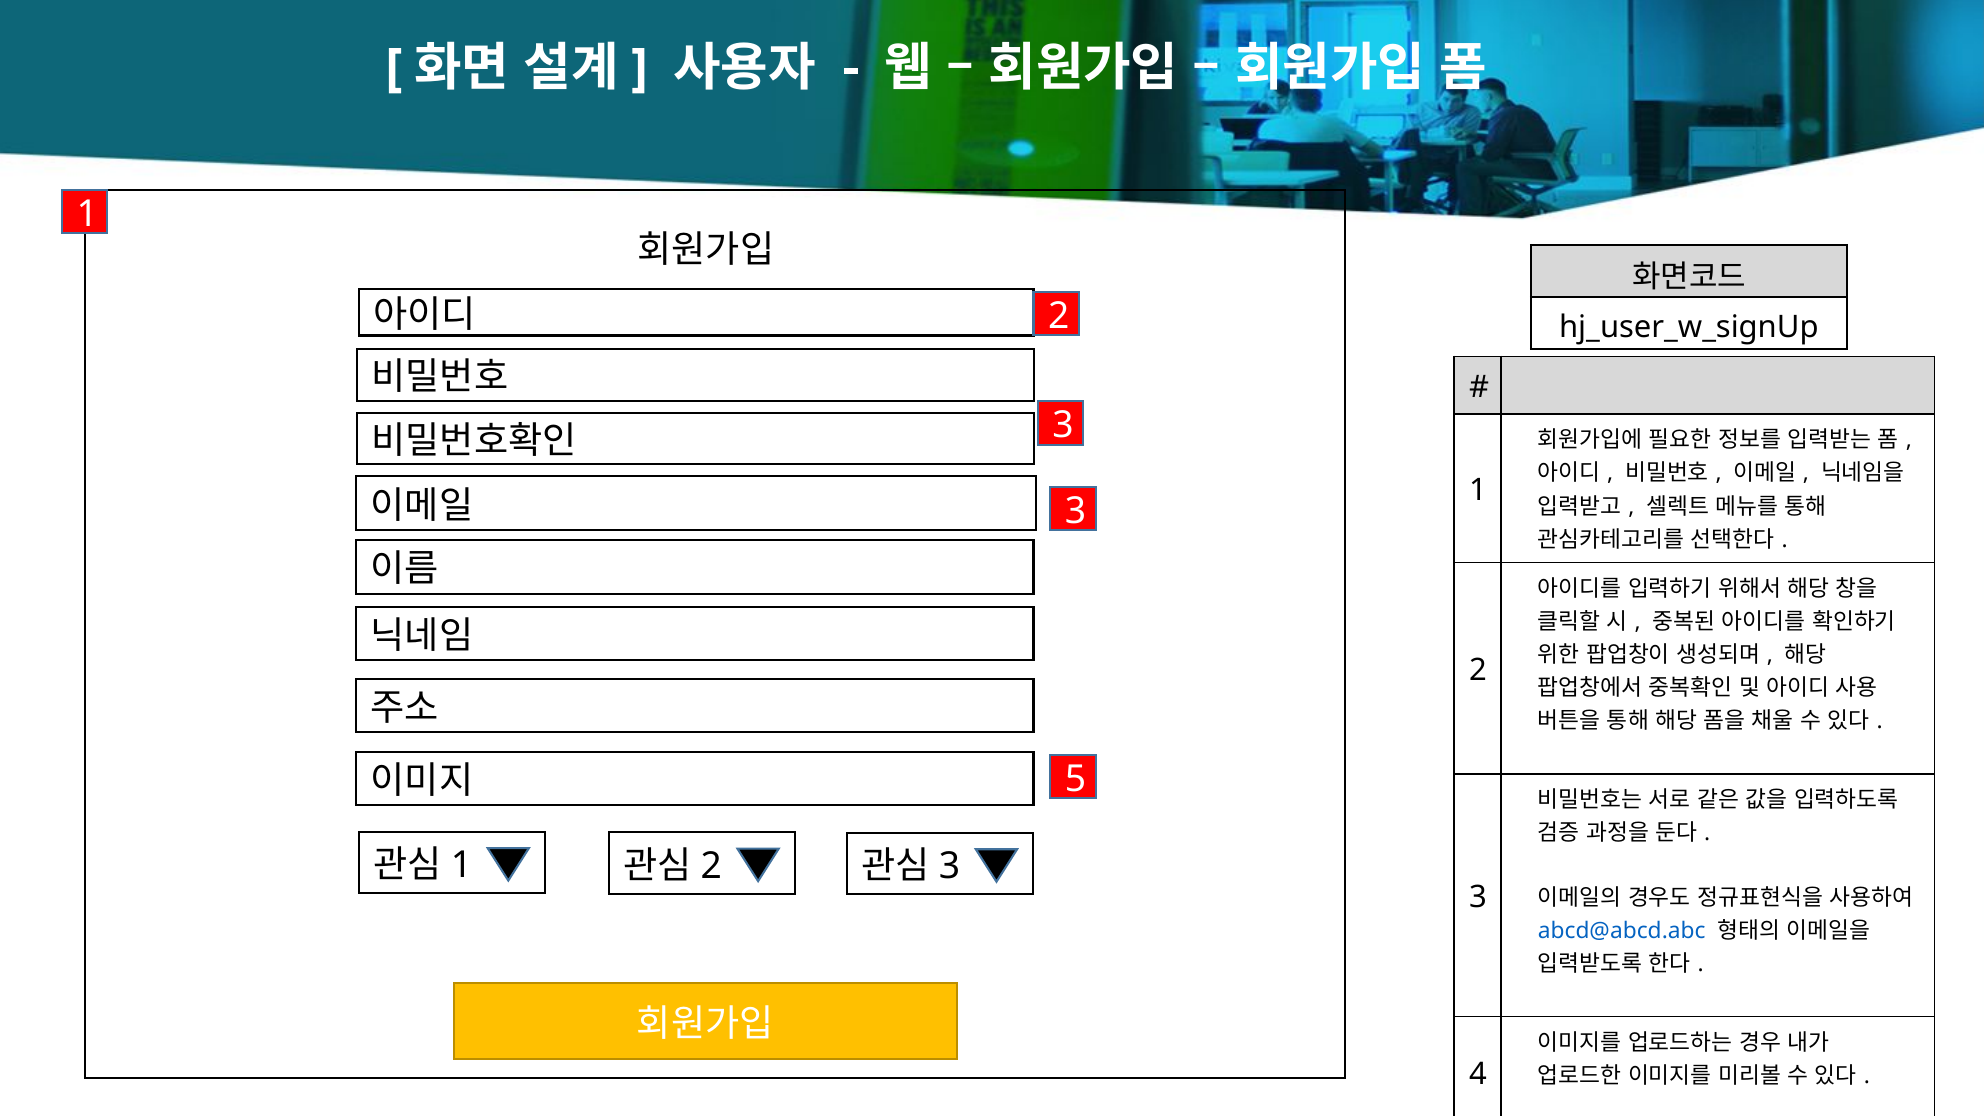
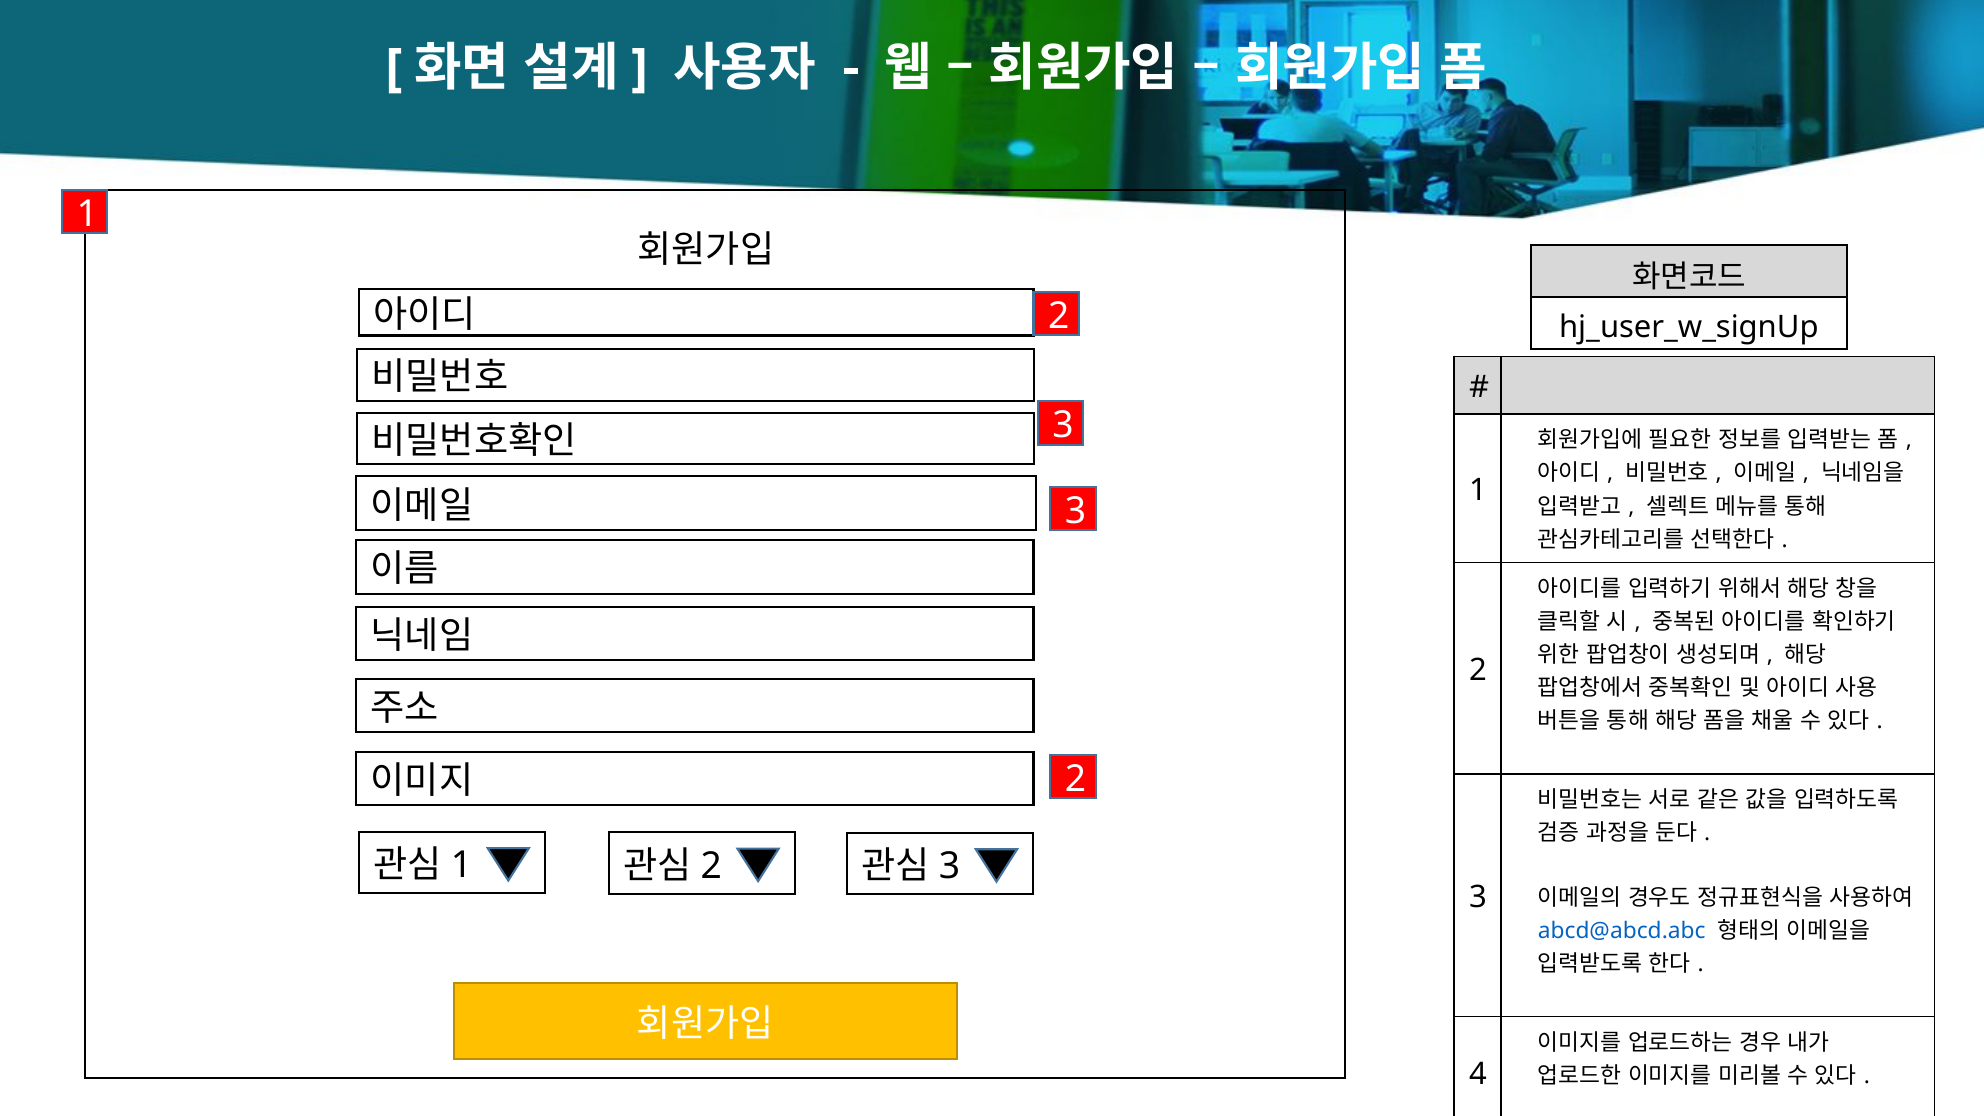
5: 5 -> 2 (1076, 779)
